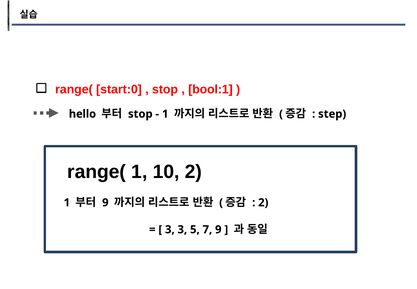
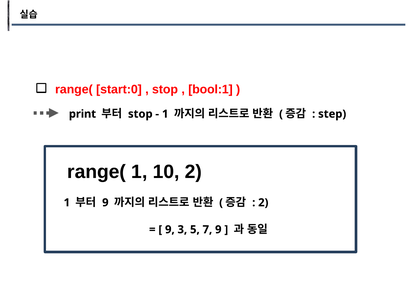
hello: hello -> print (82, 114)
3: 3 -> 9 (170, 229)
